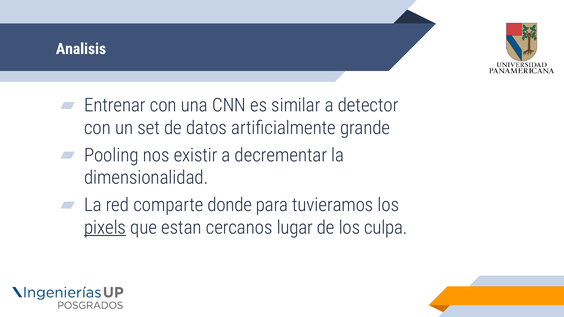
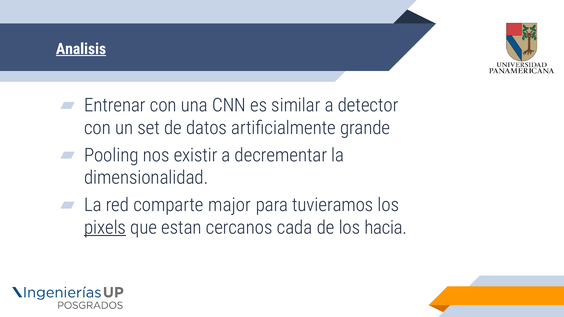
Analisis underline: none -> present (81, 49)
donde: donde -> major (230, 205)
lugar: lugar -> cada (295, 228)
culpa: culpa -> hacia (386, 228)
